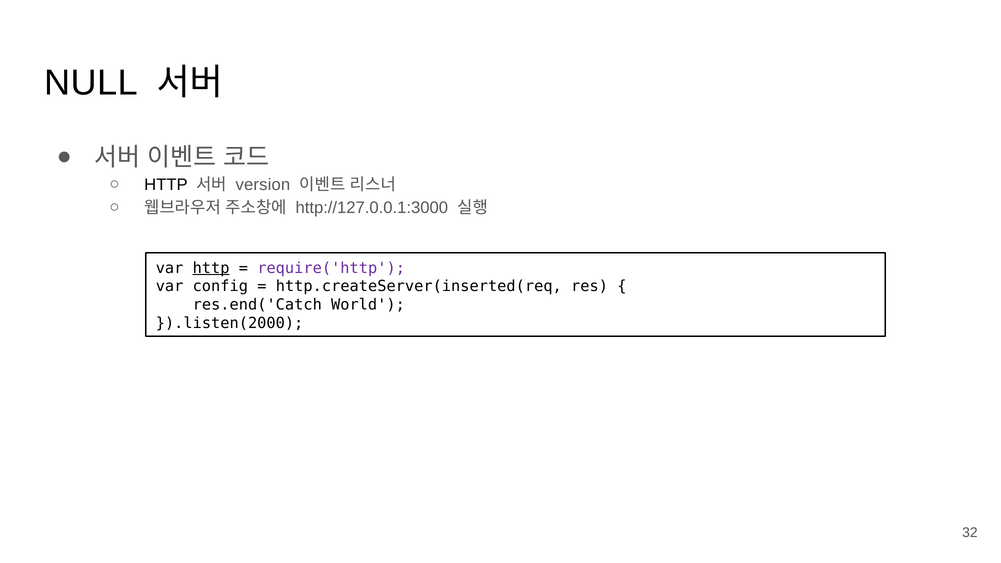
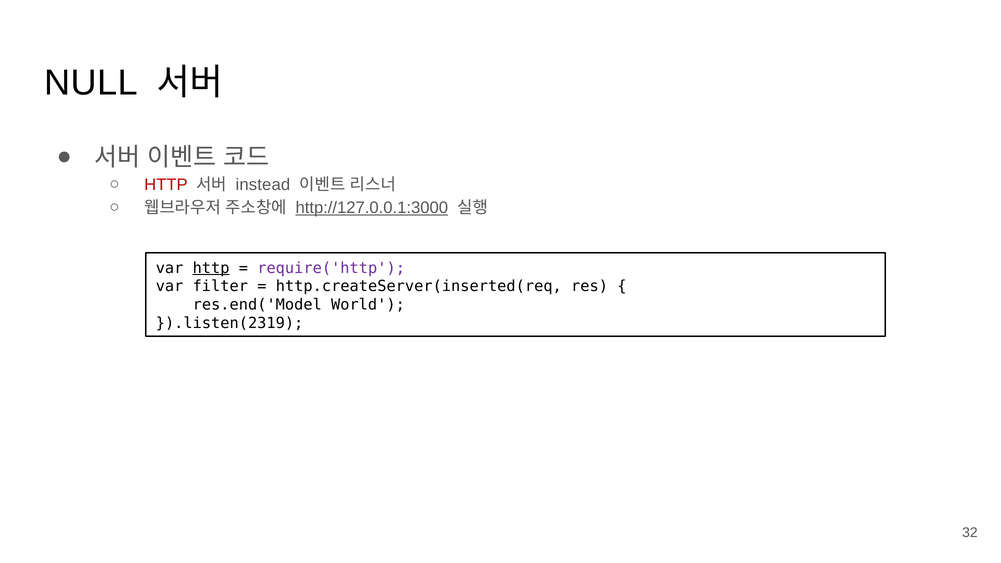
HTTP colour: black -> red (166, 185)
version: version -> instead (263, 185)
http://127.0.0.1:3000 underline: none -> present (372, 208)
config: config -> filter (220, 286)
res.end('Catch: res.end('Catch -> res.end('Model (257, 305)
}).listen(2000: }).listen(2000 -> }).listen(2319 (230, 323)
